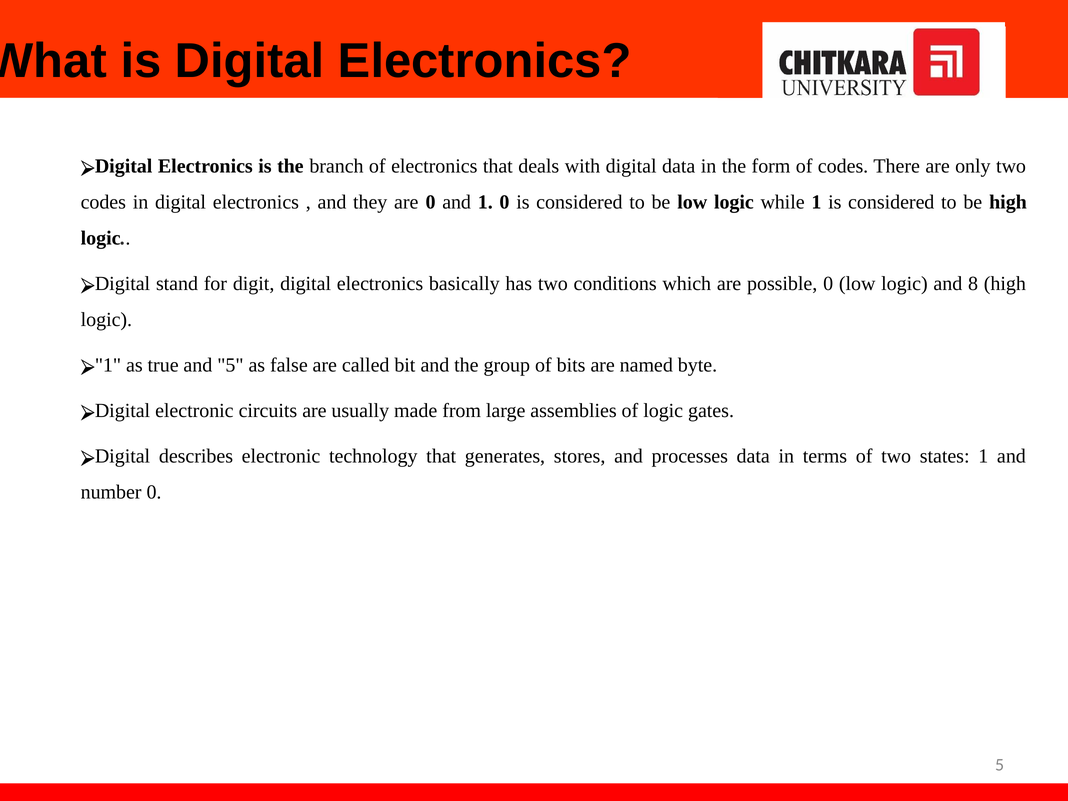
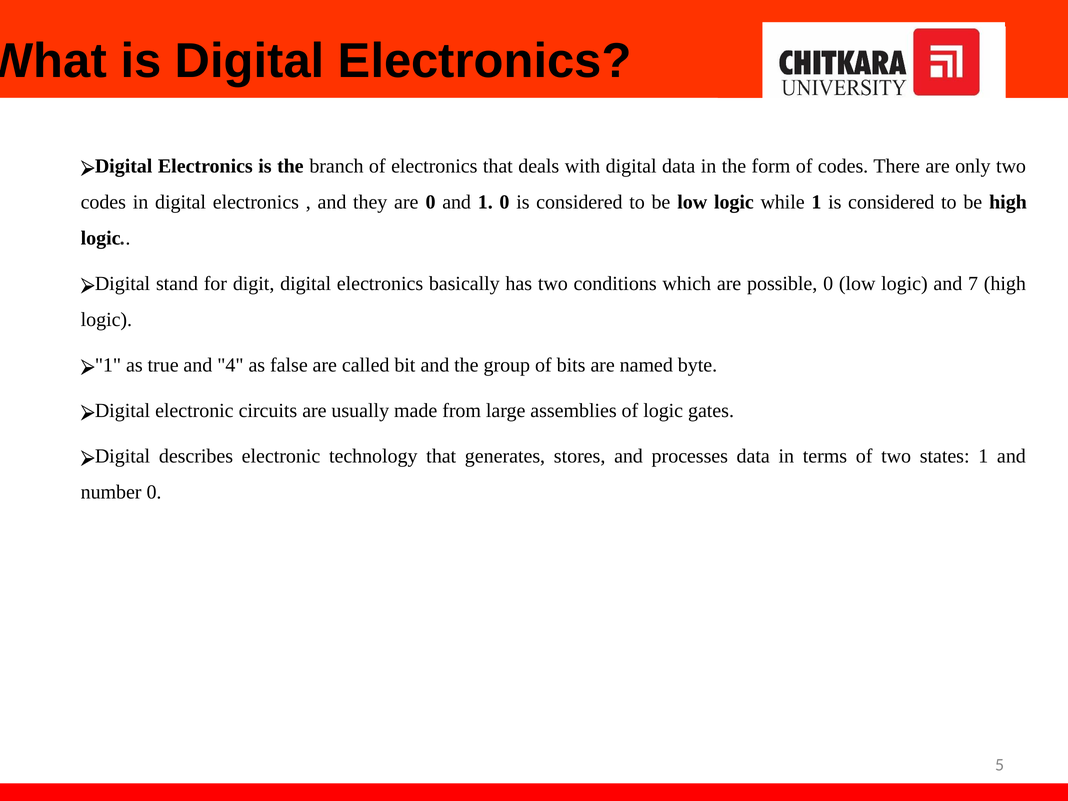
8: 8 -> 7 (973, 284)
and 5: 5 -> 4 (230, 365)
